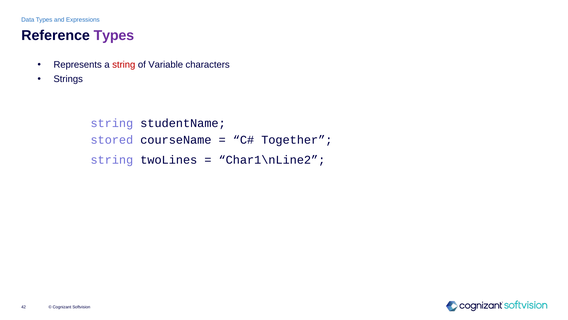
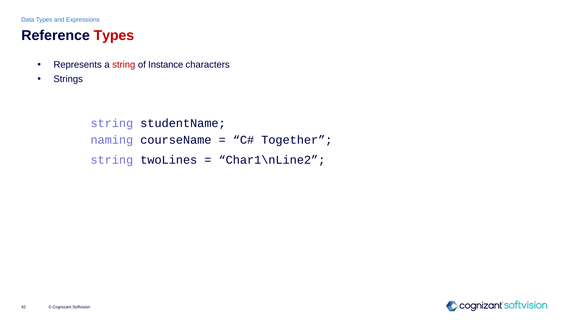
Types colour: purple -> red (114, 35)
Variable: Variable -> Instance (166, 65)
stored: stored -> naming (112, 140)
